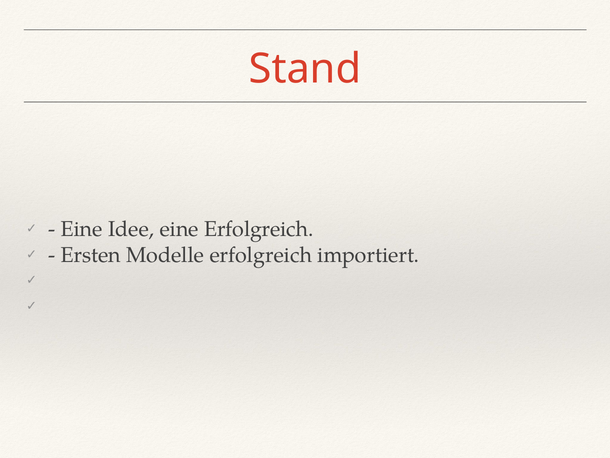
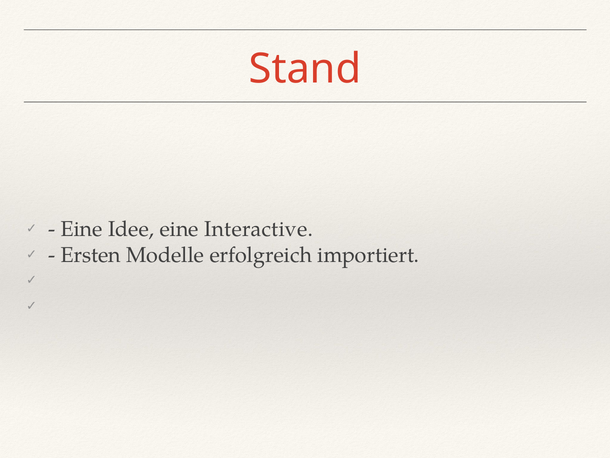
eine Erfolgreich: Erfolgreich -> Interactive (259, 229)
